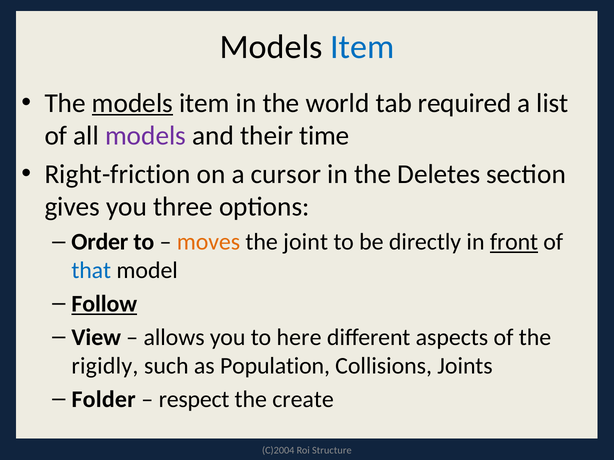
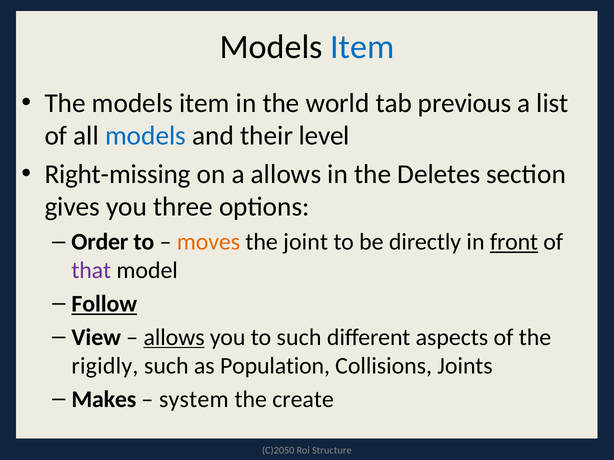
models underline: present -> none (132, 103)
required: required -> previous (465, 103)
models colour: purple -> blue (146, 136)
time: time -> level (324, 136)
Right-friction: Right-friction -> Right-missing (118, 174)
a cursor: cursor -> allows (286, 174)
that colour: blue -> purple (91, 271)
allows underline: none -> present (174, 338)
to here: here -> such (299, 338)
Folder: Folder -> Makes (104, 400)
respect: respect -> system (194, 400)
C)2004: C)2004 -> C)2050 (278, 451)
